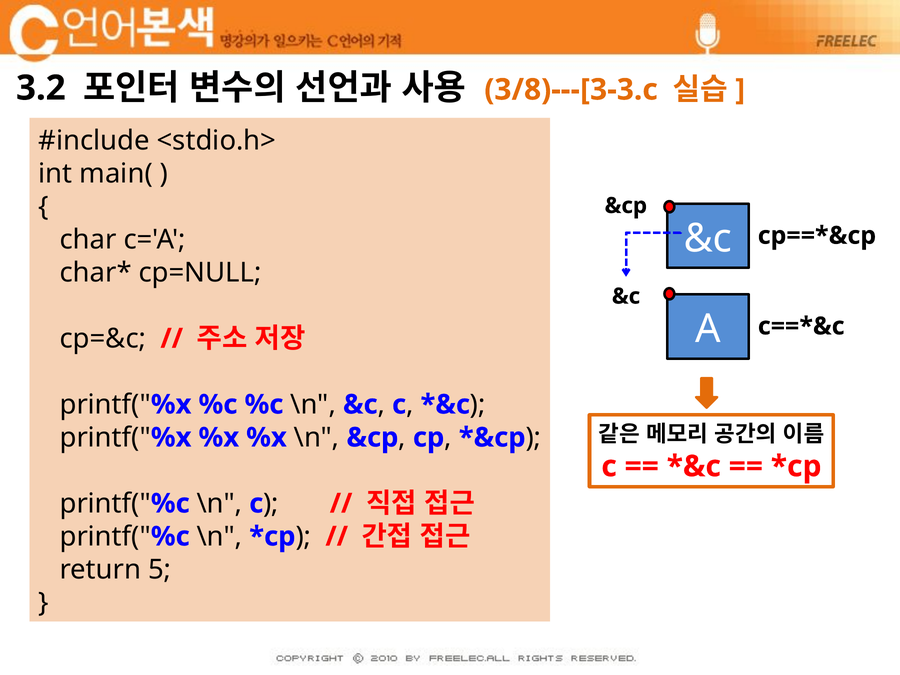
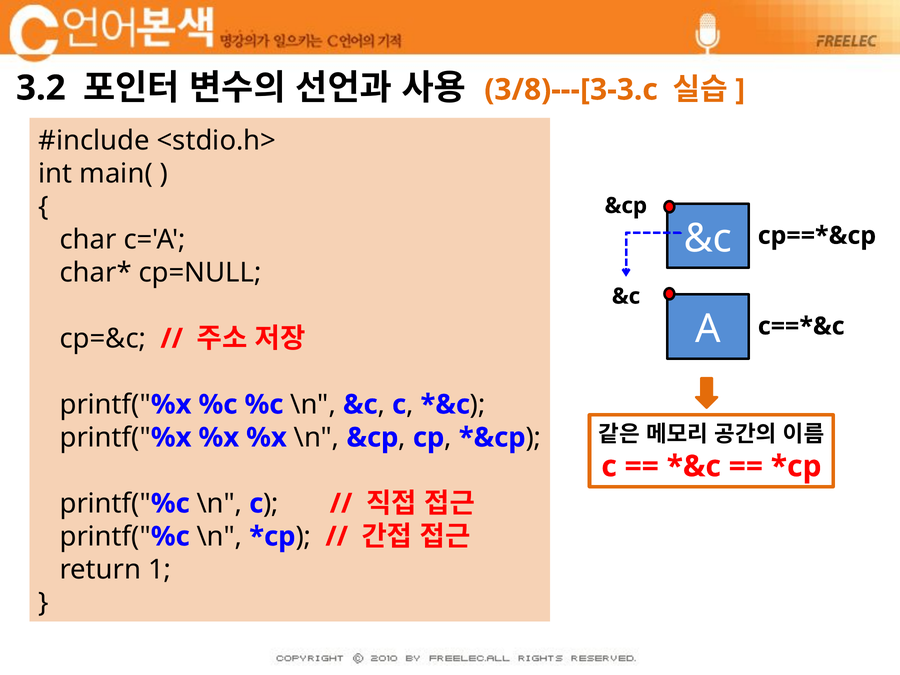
5: 5 -> 1 (160, 569)
